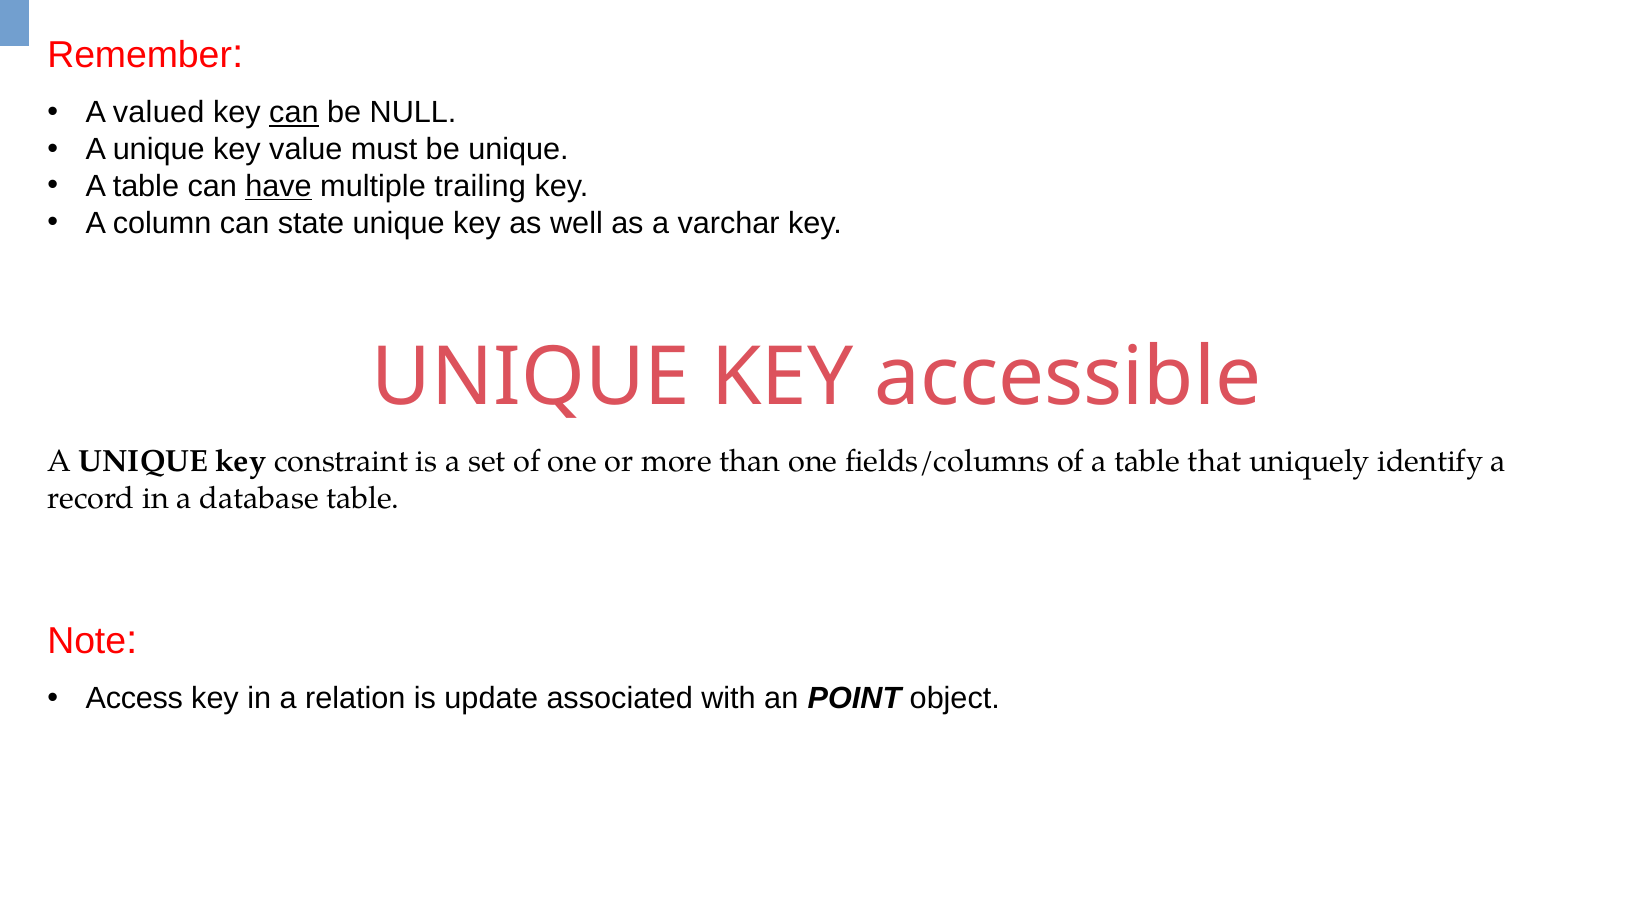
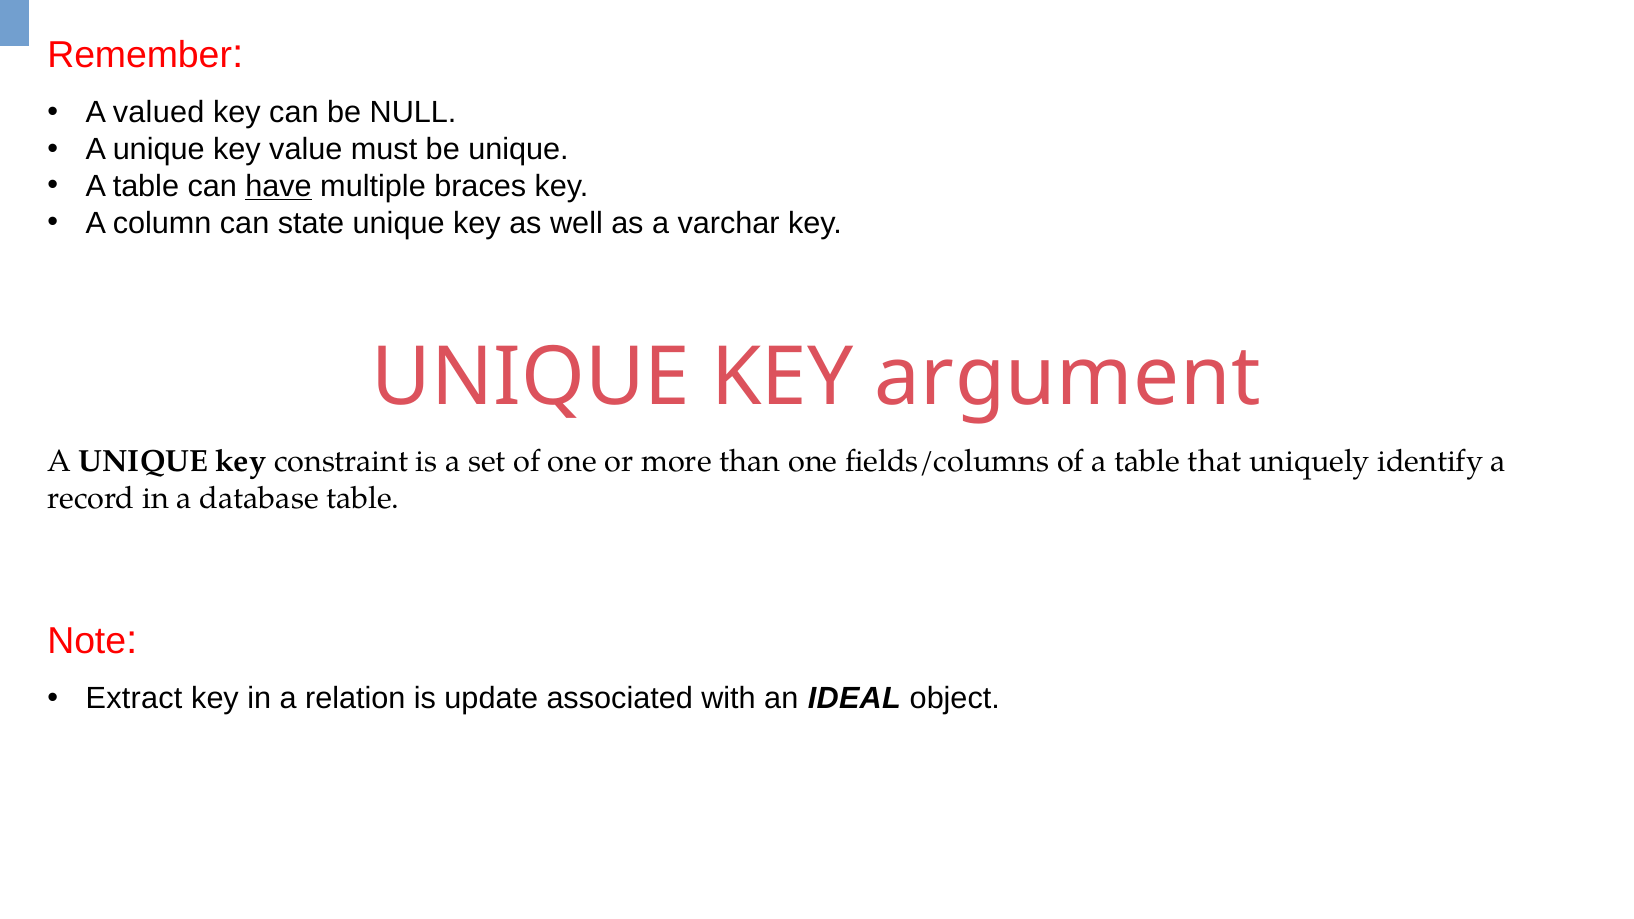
can underline: present -> none (294, 113)
trailing: trailing -> braces (480, 186)
accessible: accessible -> argument (1068, 377)
Access: Access -> Extract (134, 699)
POINT: POINT -> IDEAL (854, 699)
